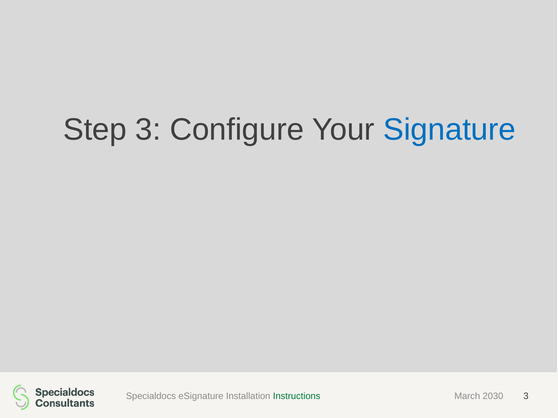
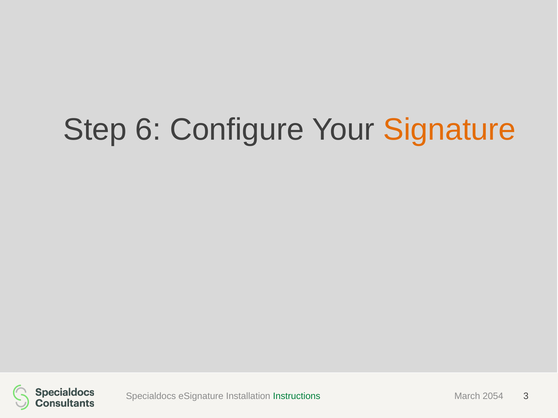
Step 3: 3 -> 6 (148, 130)
Signature colour: blue -> orange (449, 130)
2030: 2030 -> 2054 (493, 397)
